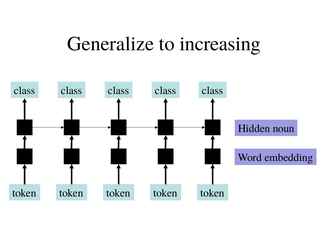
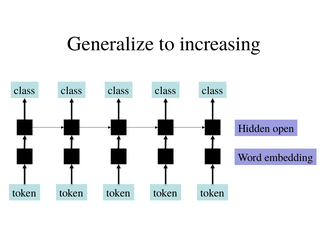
noun: noun -> open (284, 129)
